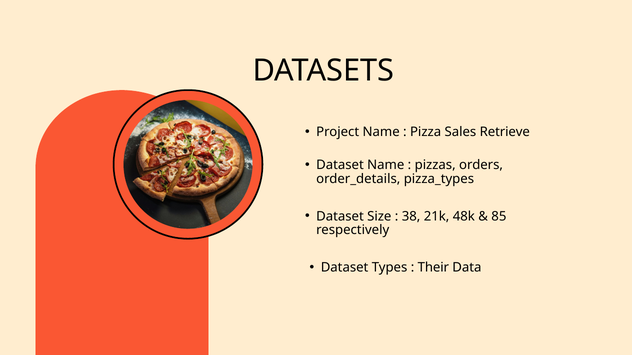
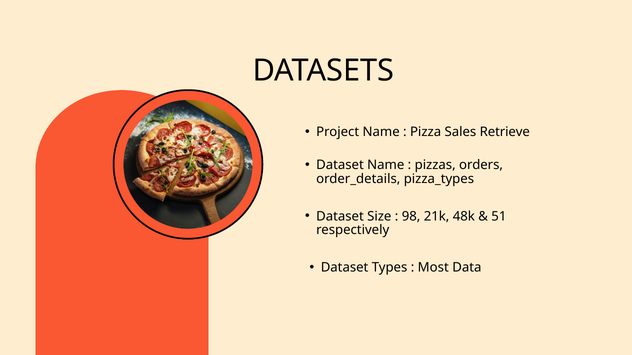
38: 38 -> 98 (411, 217)
85: 85 -> 51 (499, 217)
Their: Their -> Most (433, 268)
